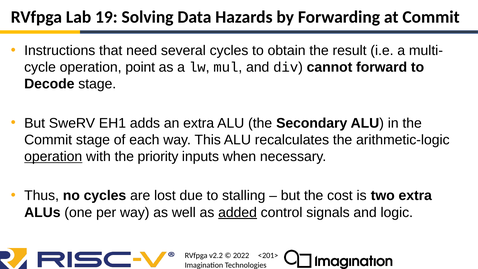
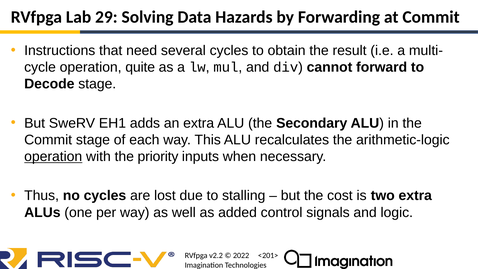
19: 19 -> 29 (106, 17)
point: point -> quite (140, 67)
added underline: present -> none (238, 212)
